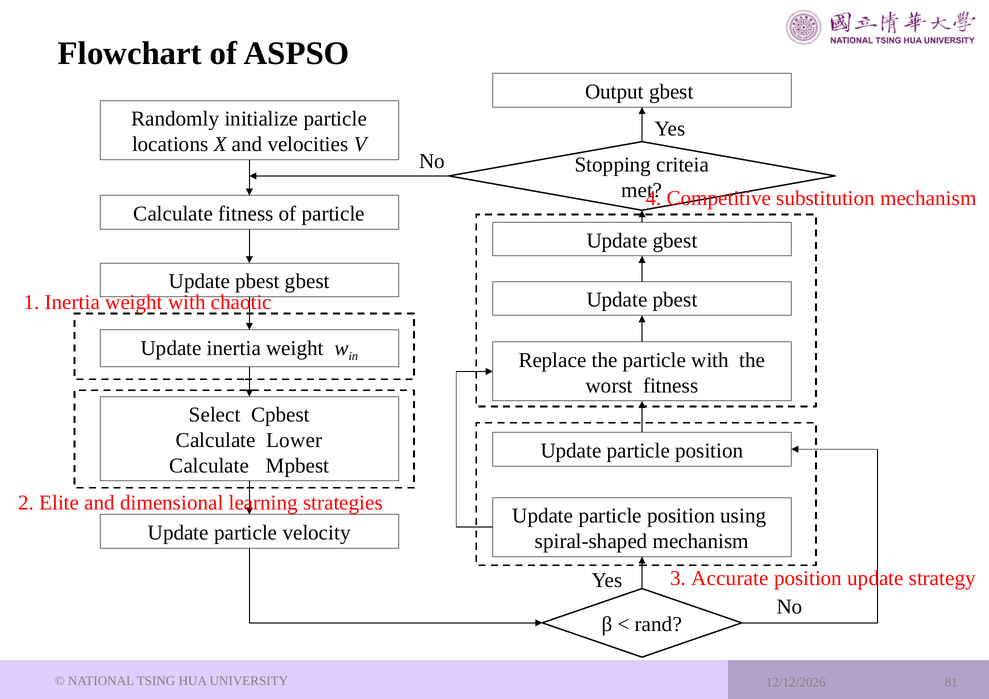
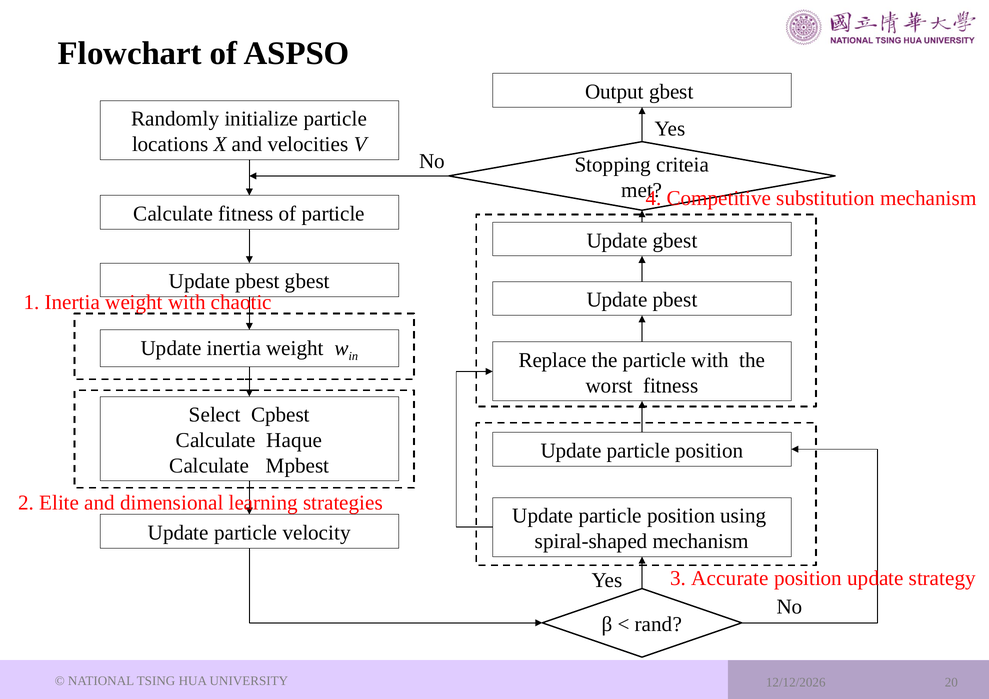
Lower: Lower -> Haque (294, 440)
81: 81 -> 20 (951, 683)
